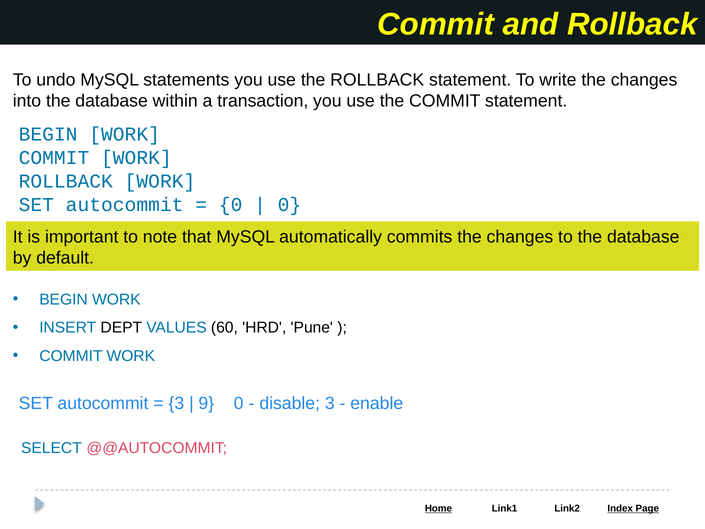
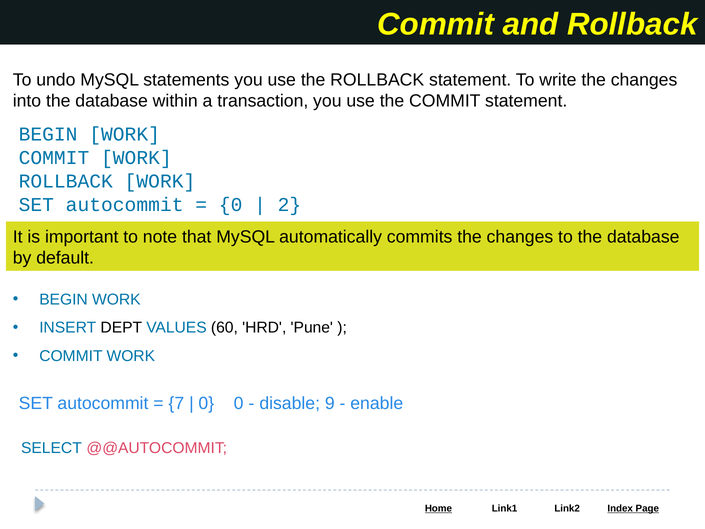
0: 0 -> 2 (289, 205)
3: 3 -> 7 (176, 403)
9: 9 -> 0 (206, 403)
disable 3: 3 -> 9 (330, 403)
